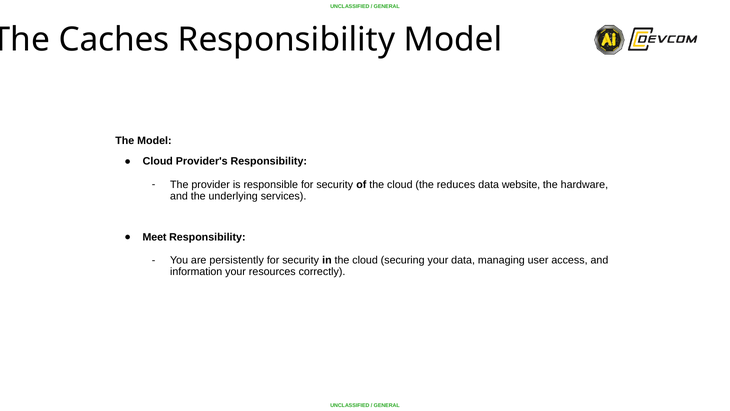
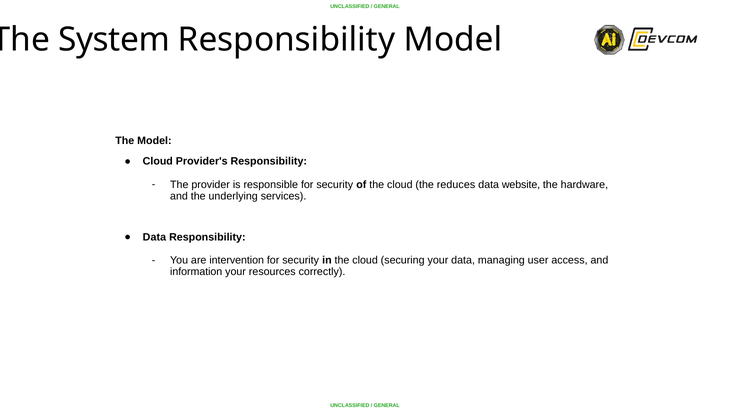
Caches: Caches -> System (114, 39)
Meet: Meet -> Data (154, 237)
persistently: persistently -> intervention (237, 260)
